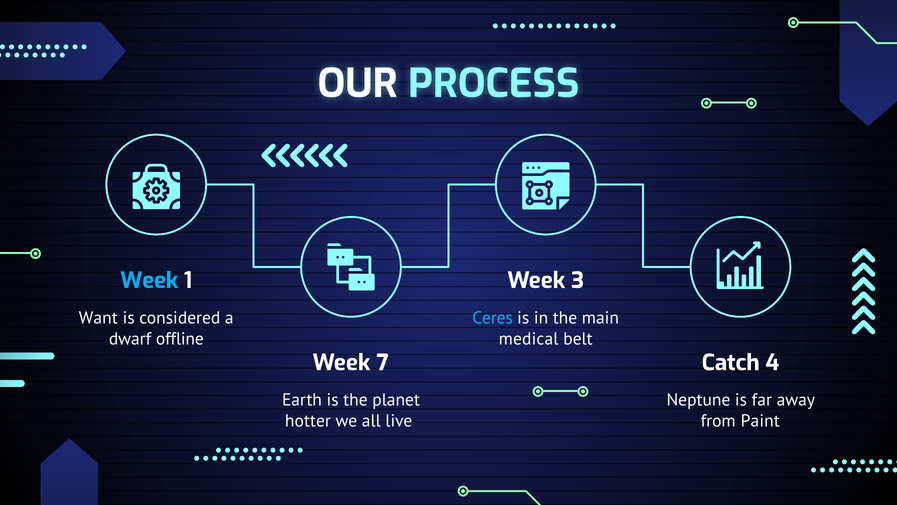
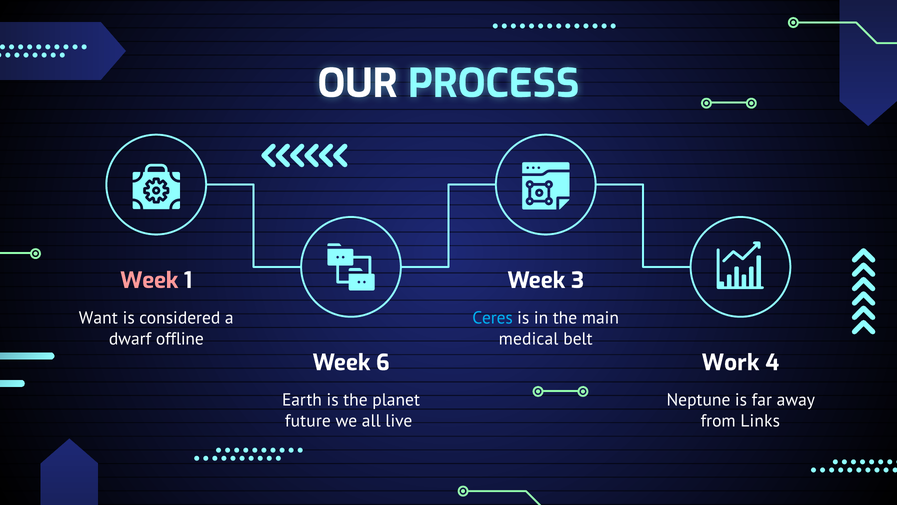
Week colour: light blue -> pink (149, 280)
7: 7 -> 6 (383, 362)
Catch: Catch -> Work (731, 362)
hotter: hotter -> future (308, 421)
Paint: Paint -> Links (760, 421)
